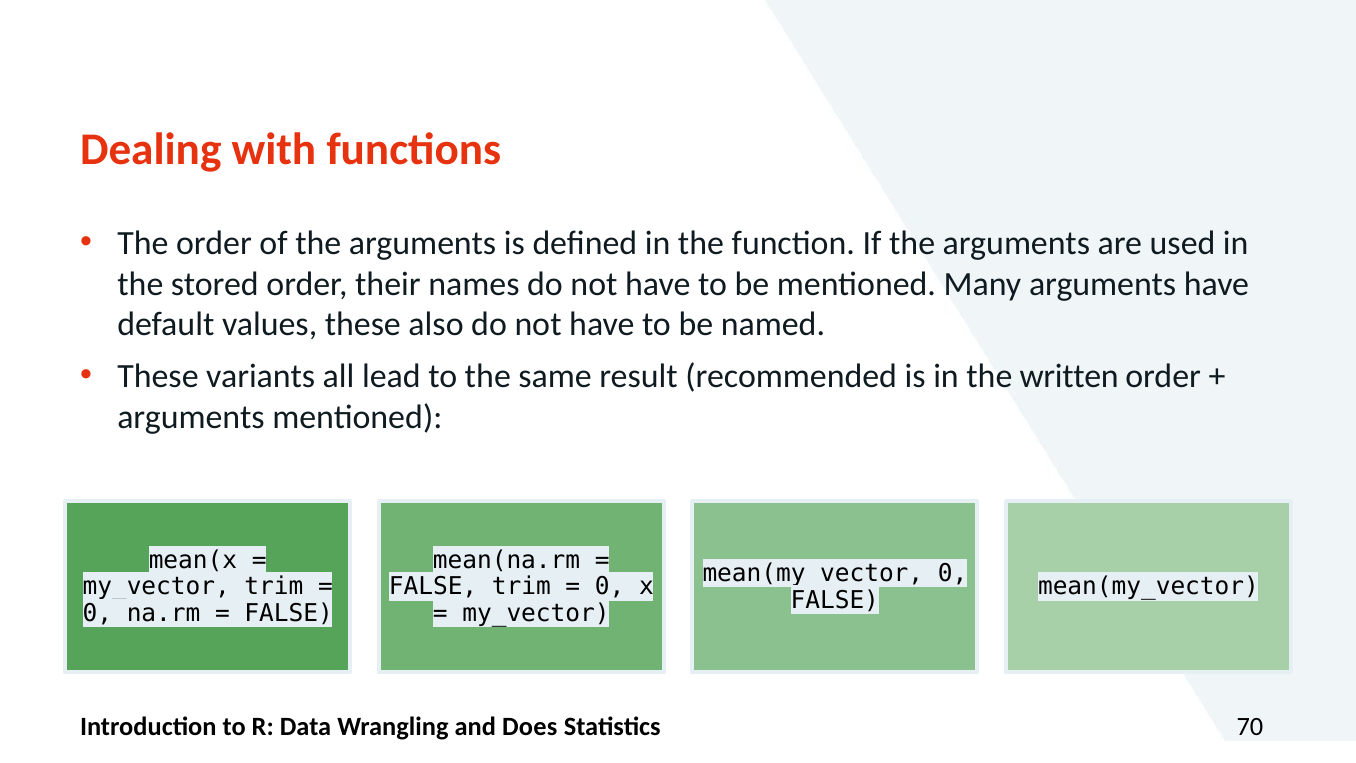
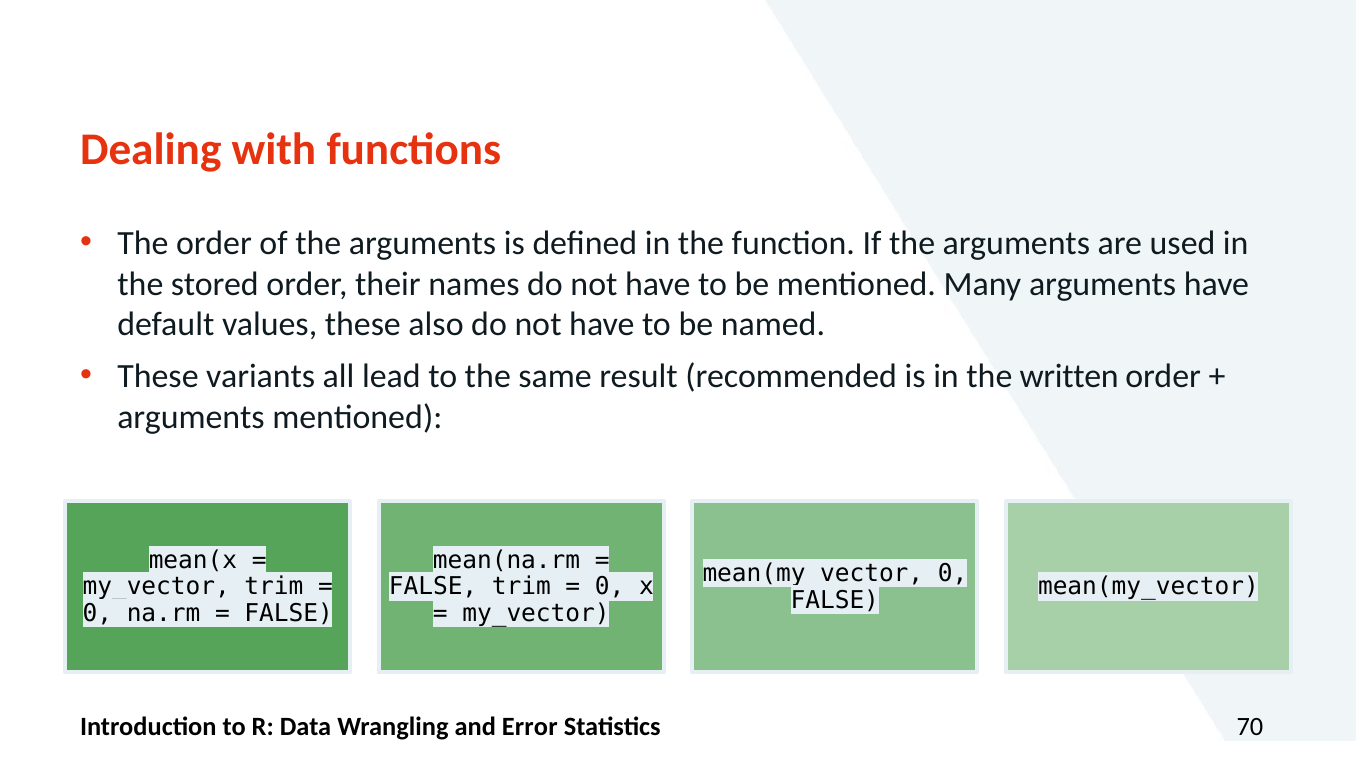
Does: Does -> Error (530, 727)
